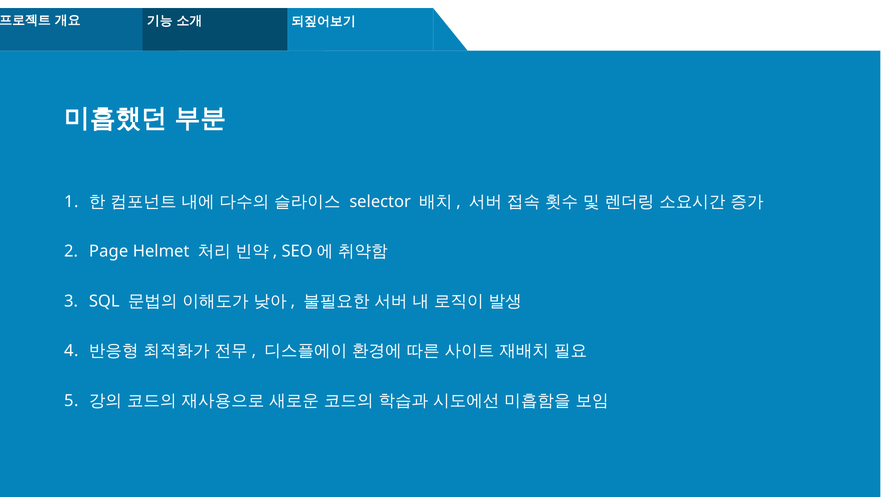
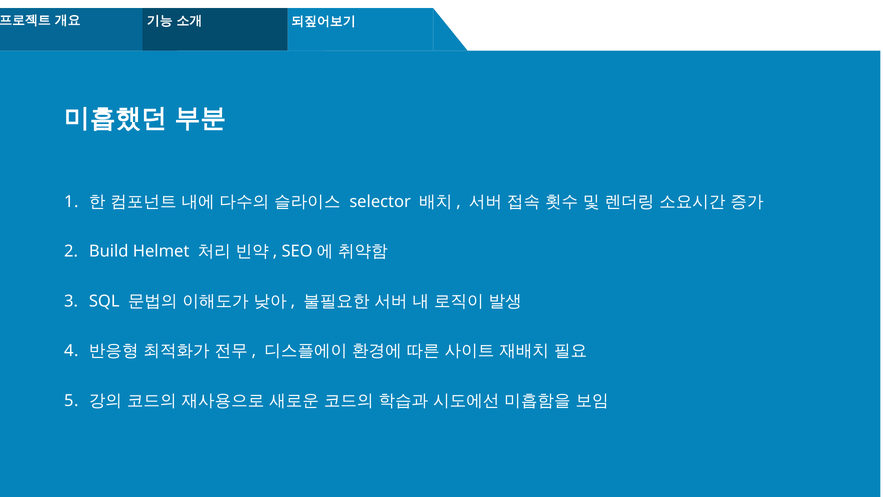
Page: Page -> Build (109, 251)
